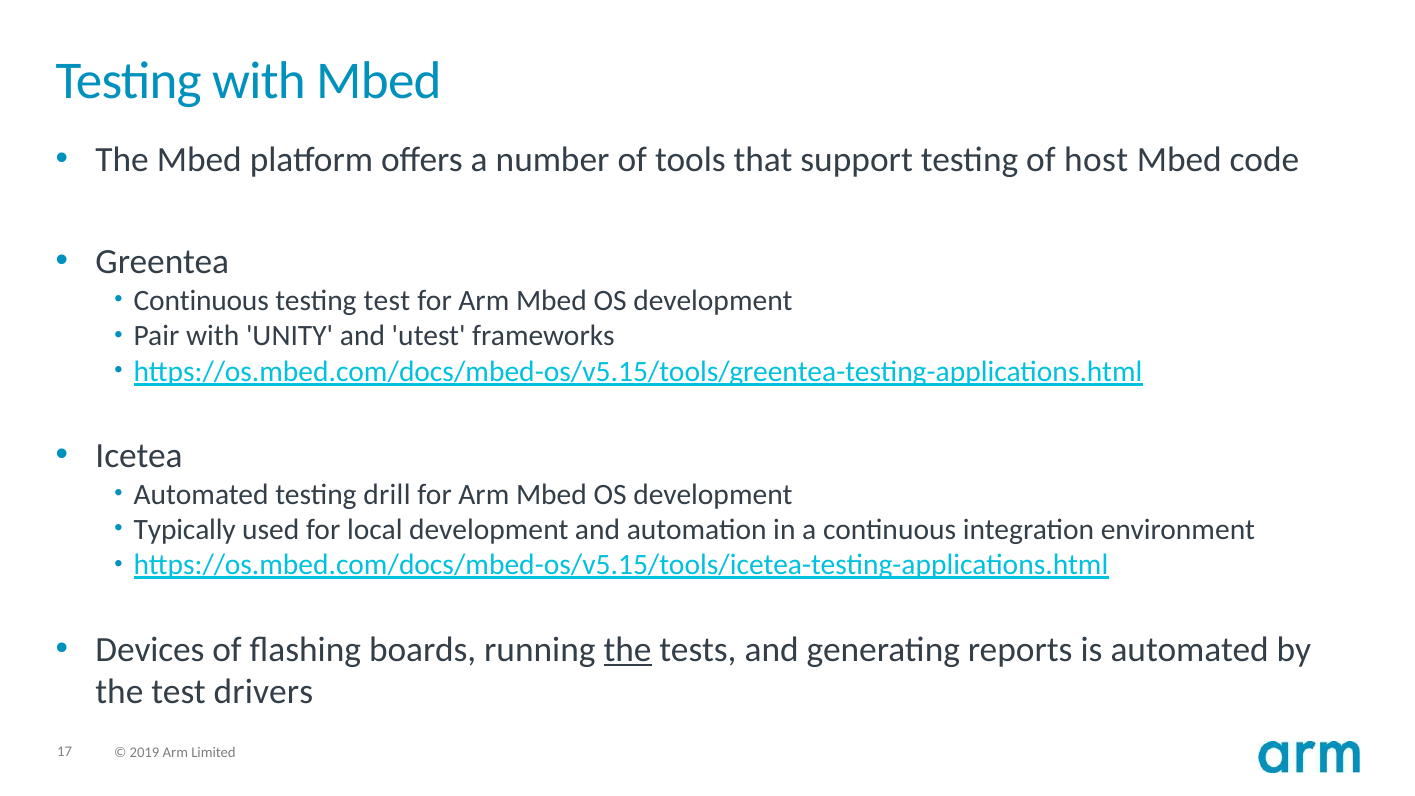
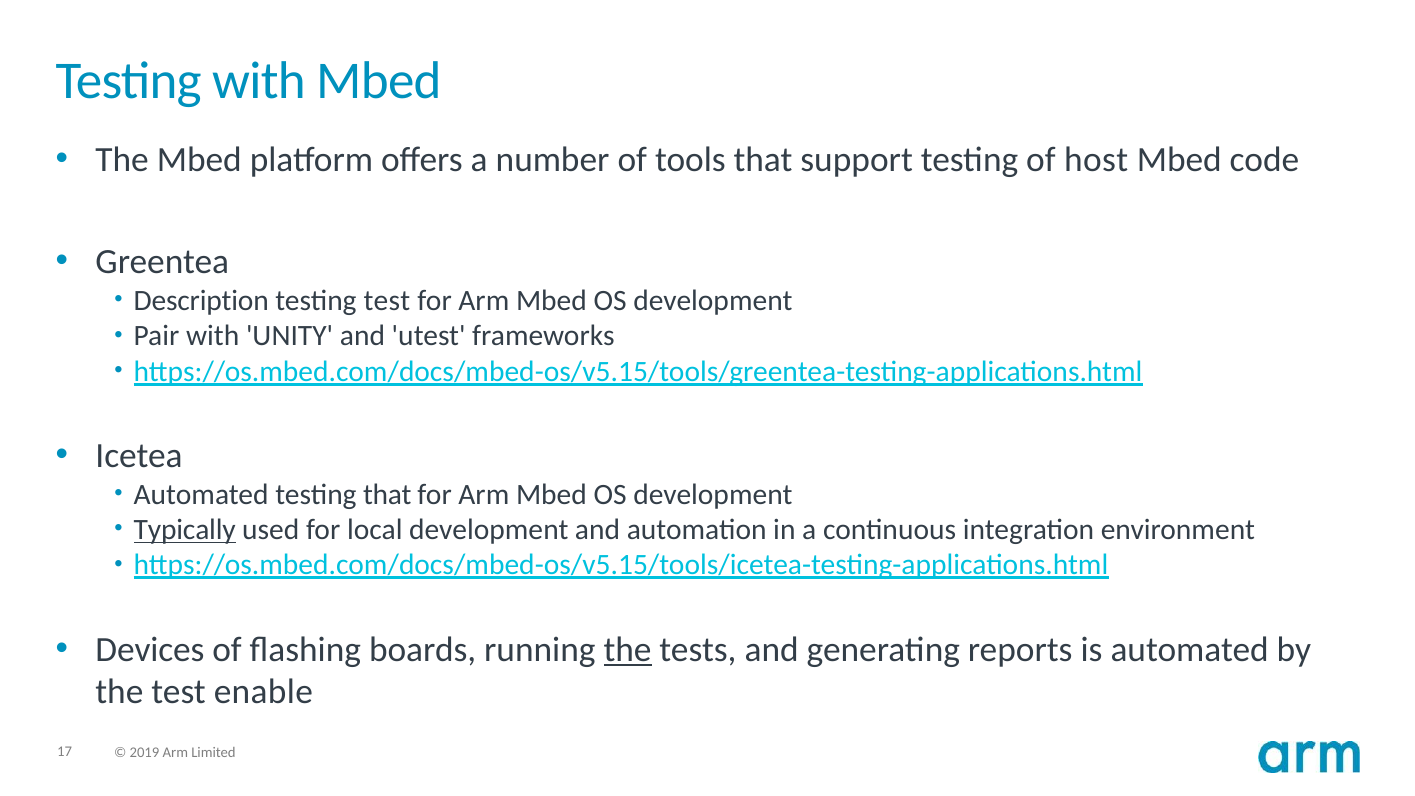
Continuous: Continuous -> Description (201, 301)
testing drill: drill -> that (387, 494)
Typically underline: none -> present (185, 530)
drivers: drivers -> enable (263, 692)
